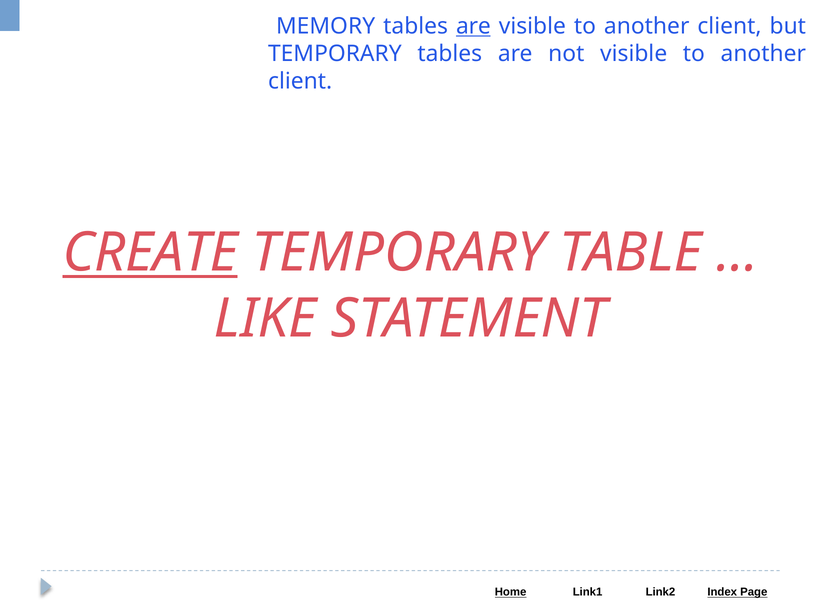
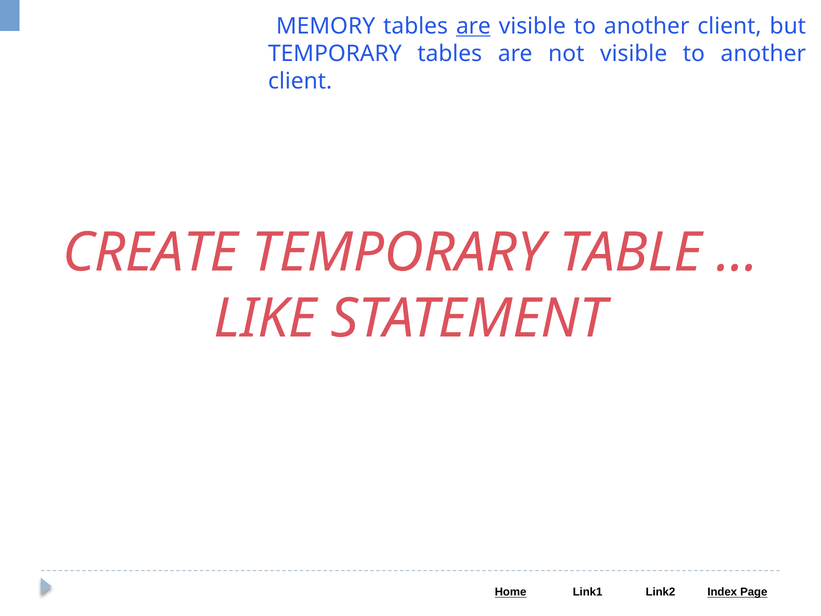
CREATE underline: present -> none (150, 253)
